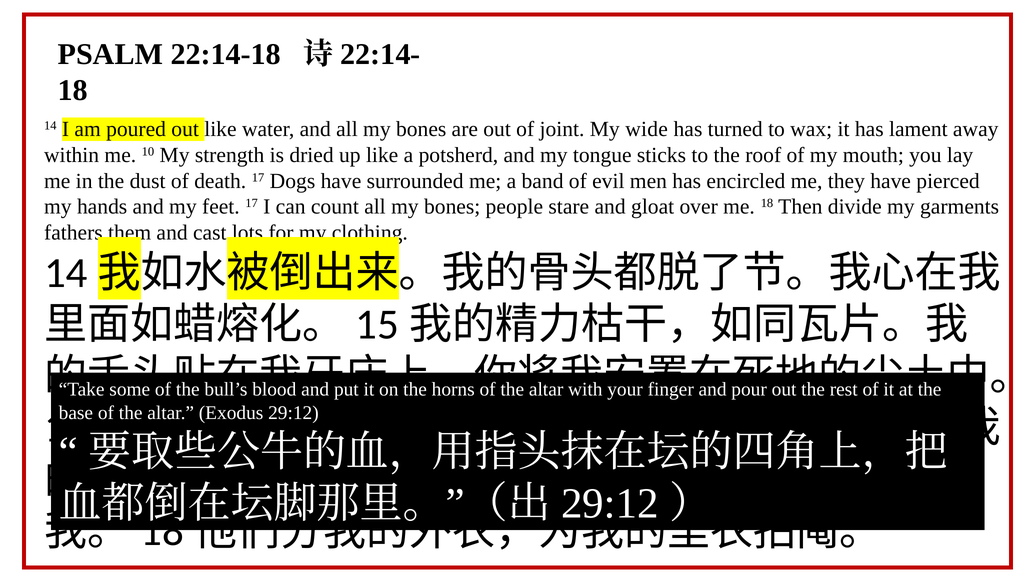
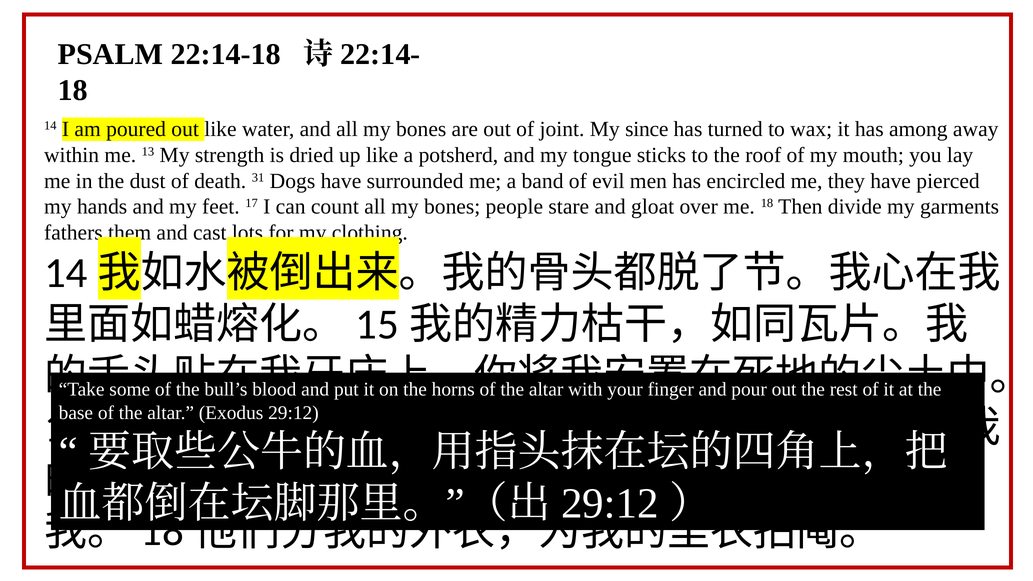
wide: wide -> since (647, 129)
lament: lament -> among (918, 129)
10: 10 -> 13 (148, 152)
death 17: 17 -> 31 (258, 178)
